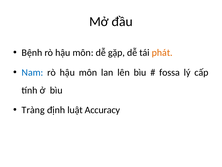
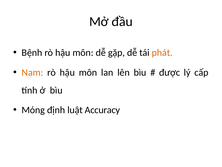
Nam colour: blue -> orange (32, 72)
fossa: fossa -> được (170, 72)
Tràng: Tràng -> Móng (33, 110)
